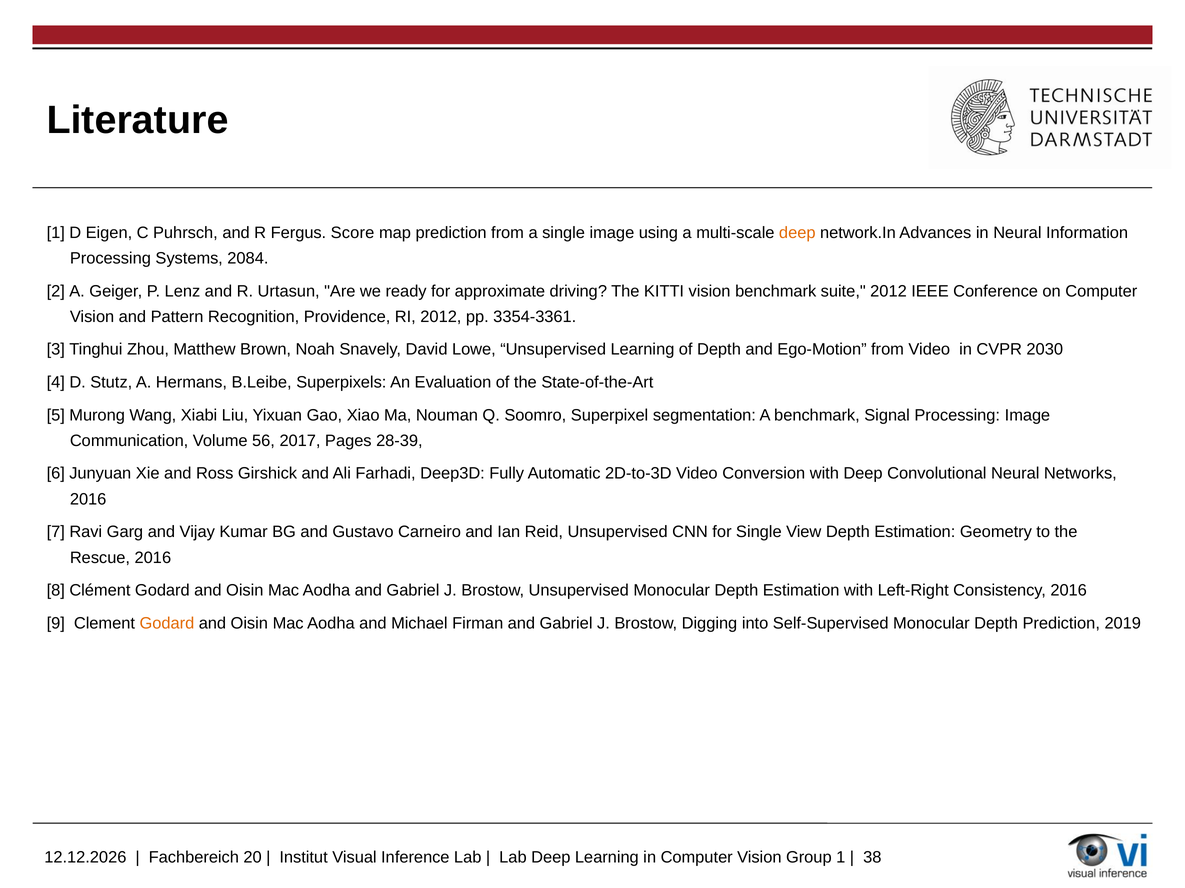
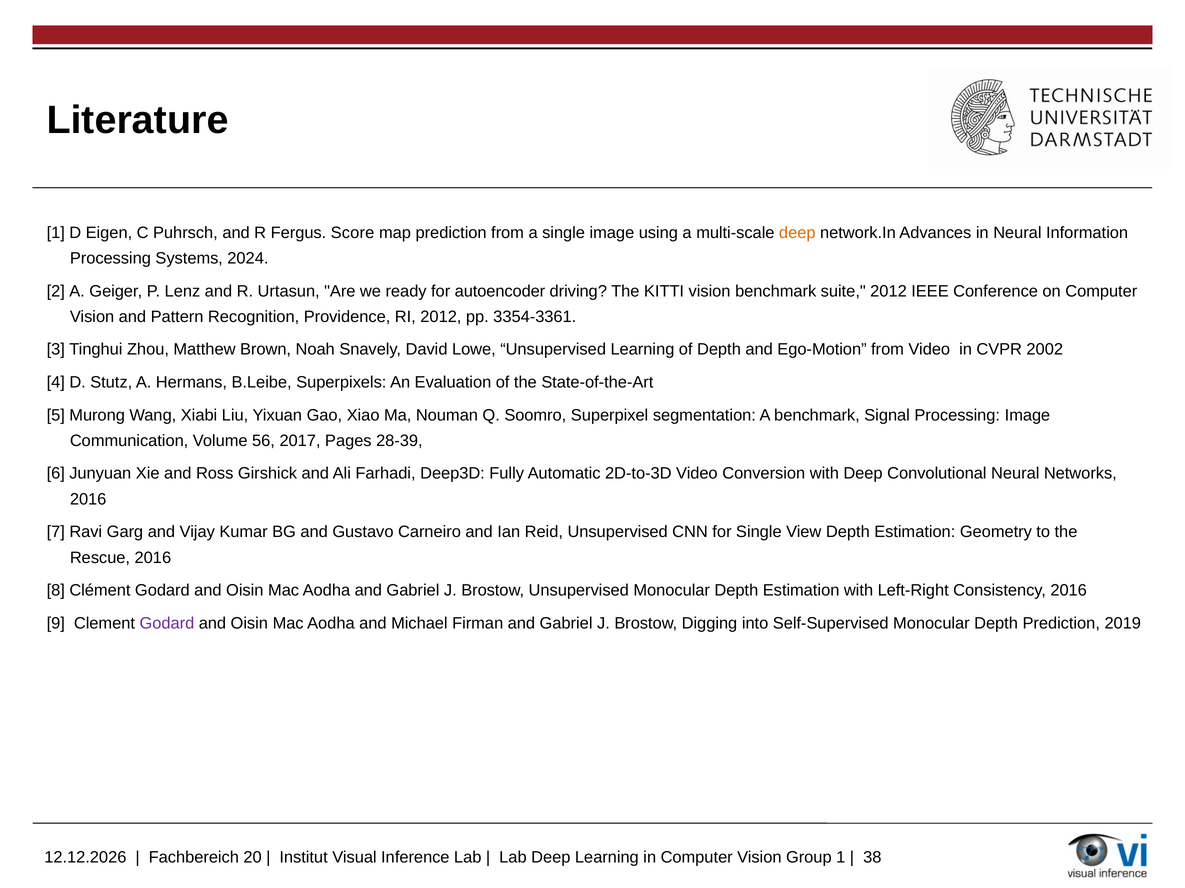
2084: 2084 -> 2024 (248, 259)
approximate: approximate -> autoencoder (500, 291)
2030: 2030 -> 2002 (1045, 350)
Godard colour: orange -> purple (167, 624)
